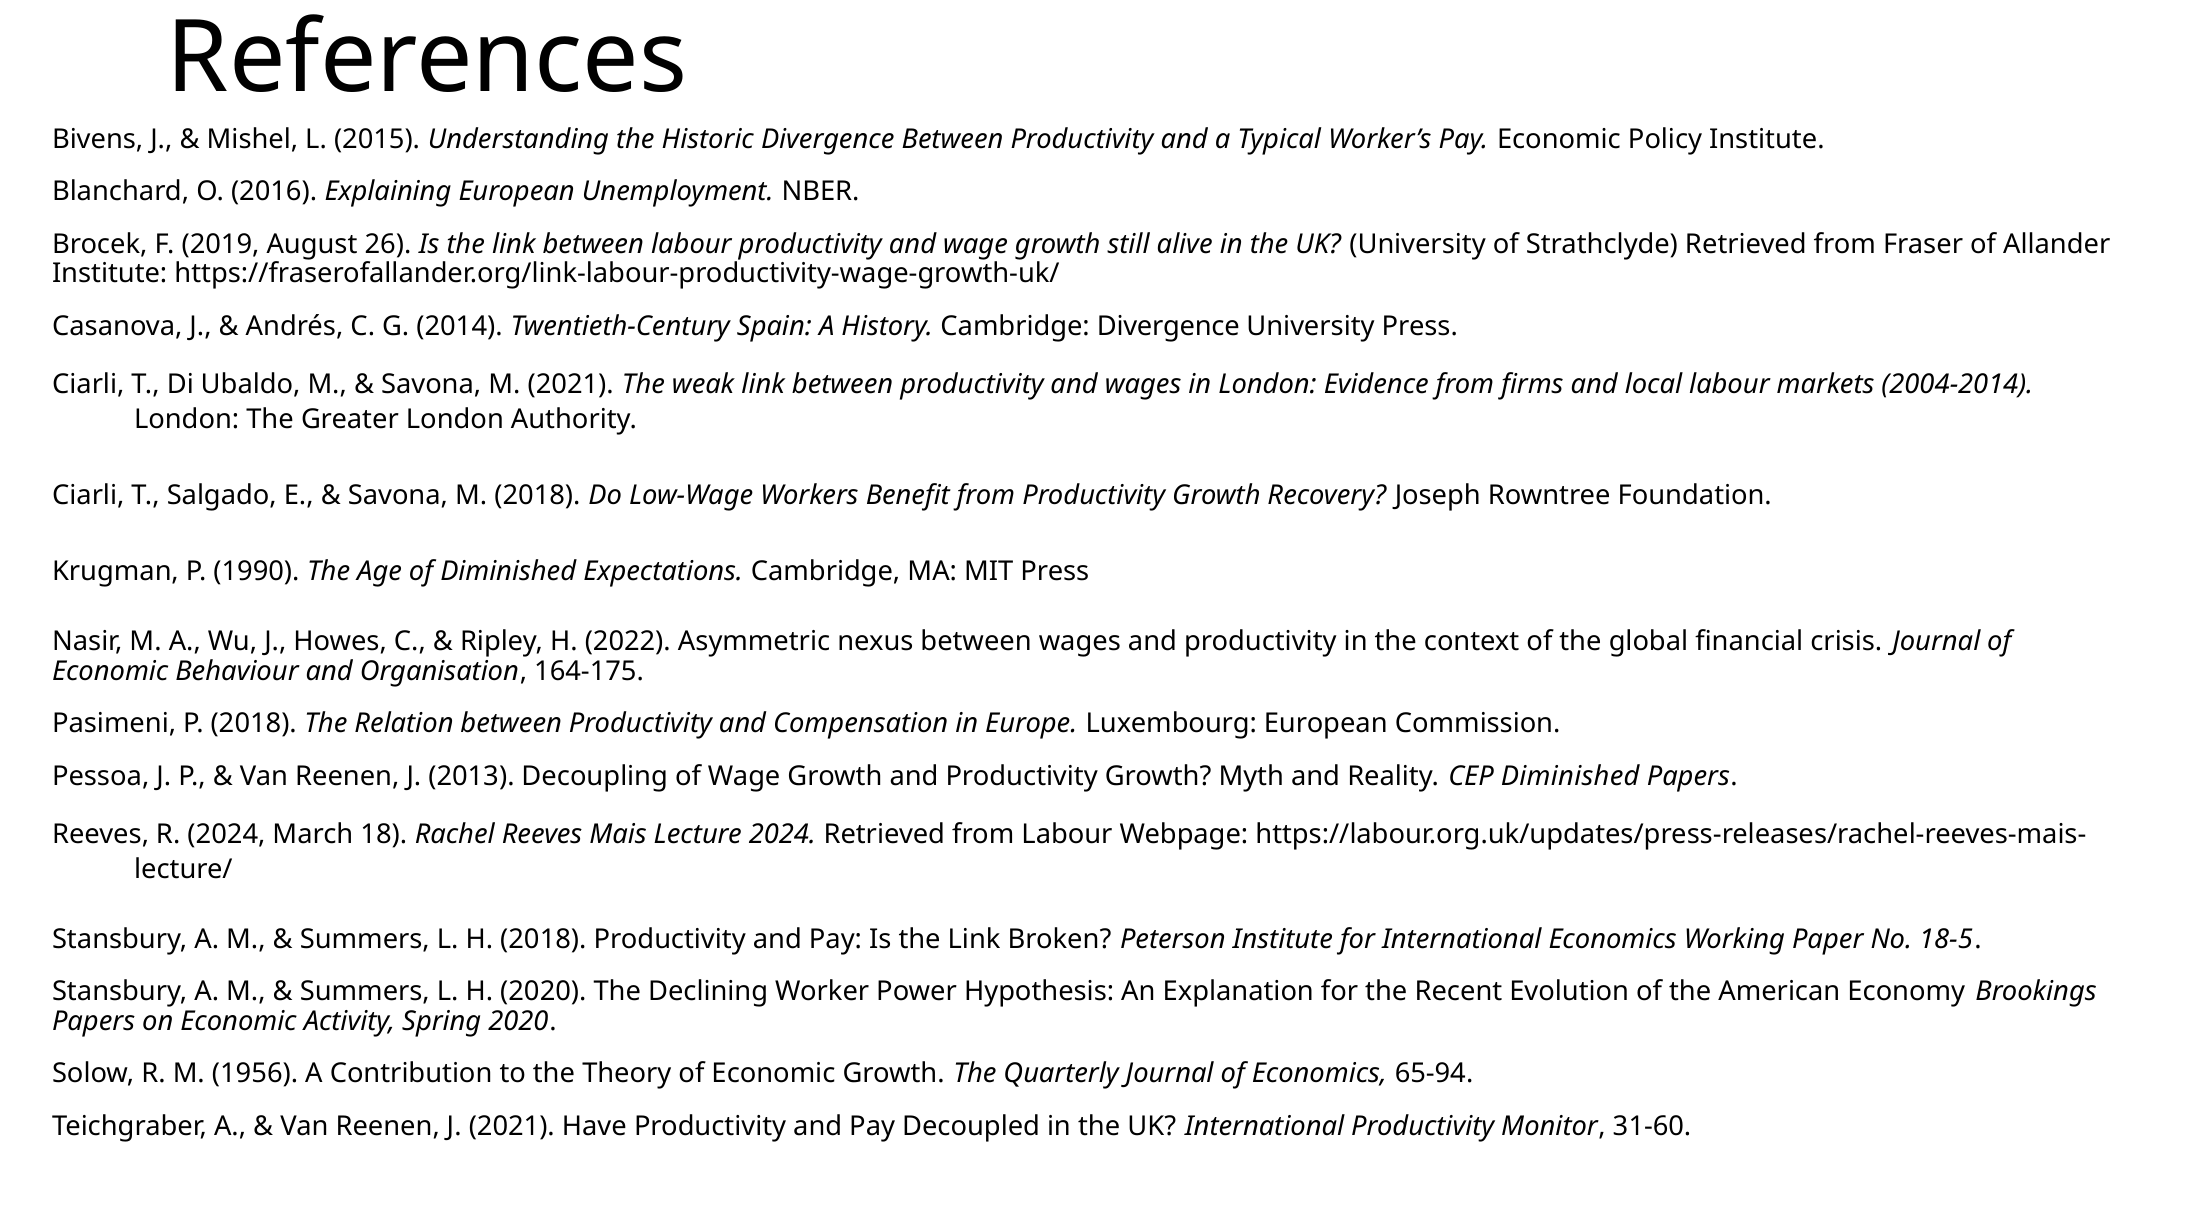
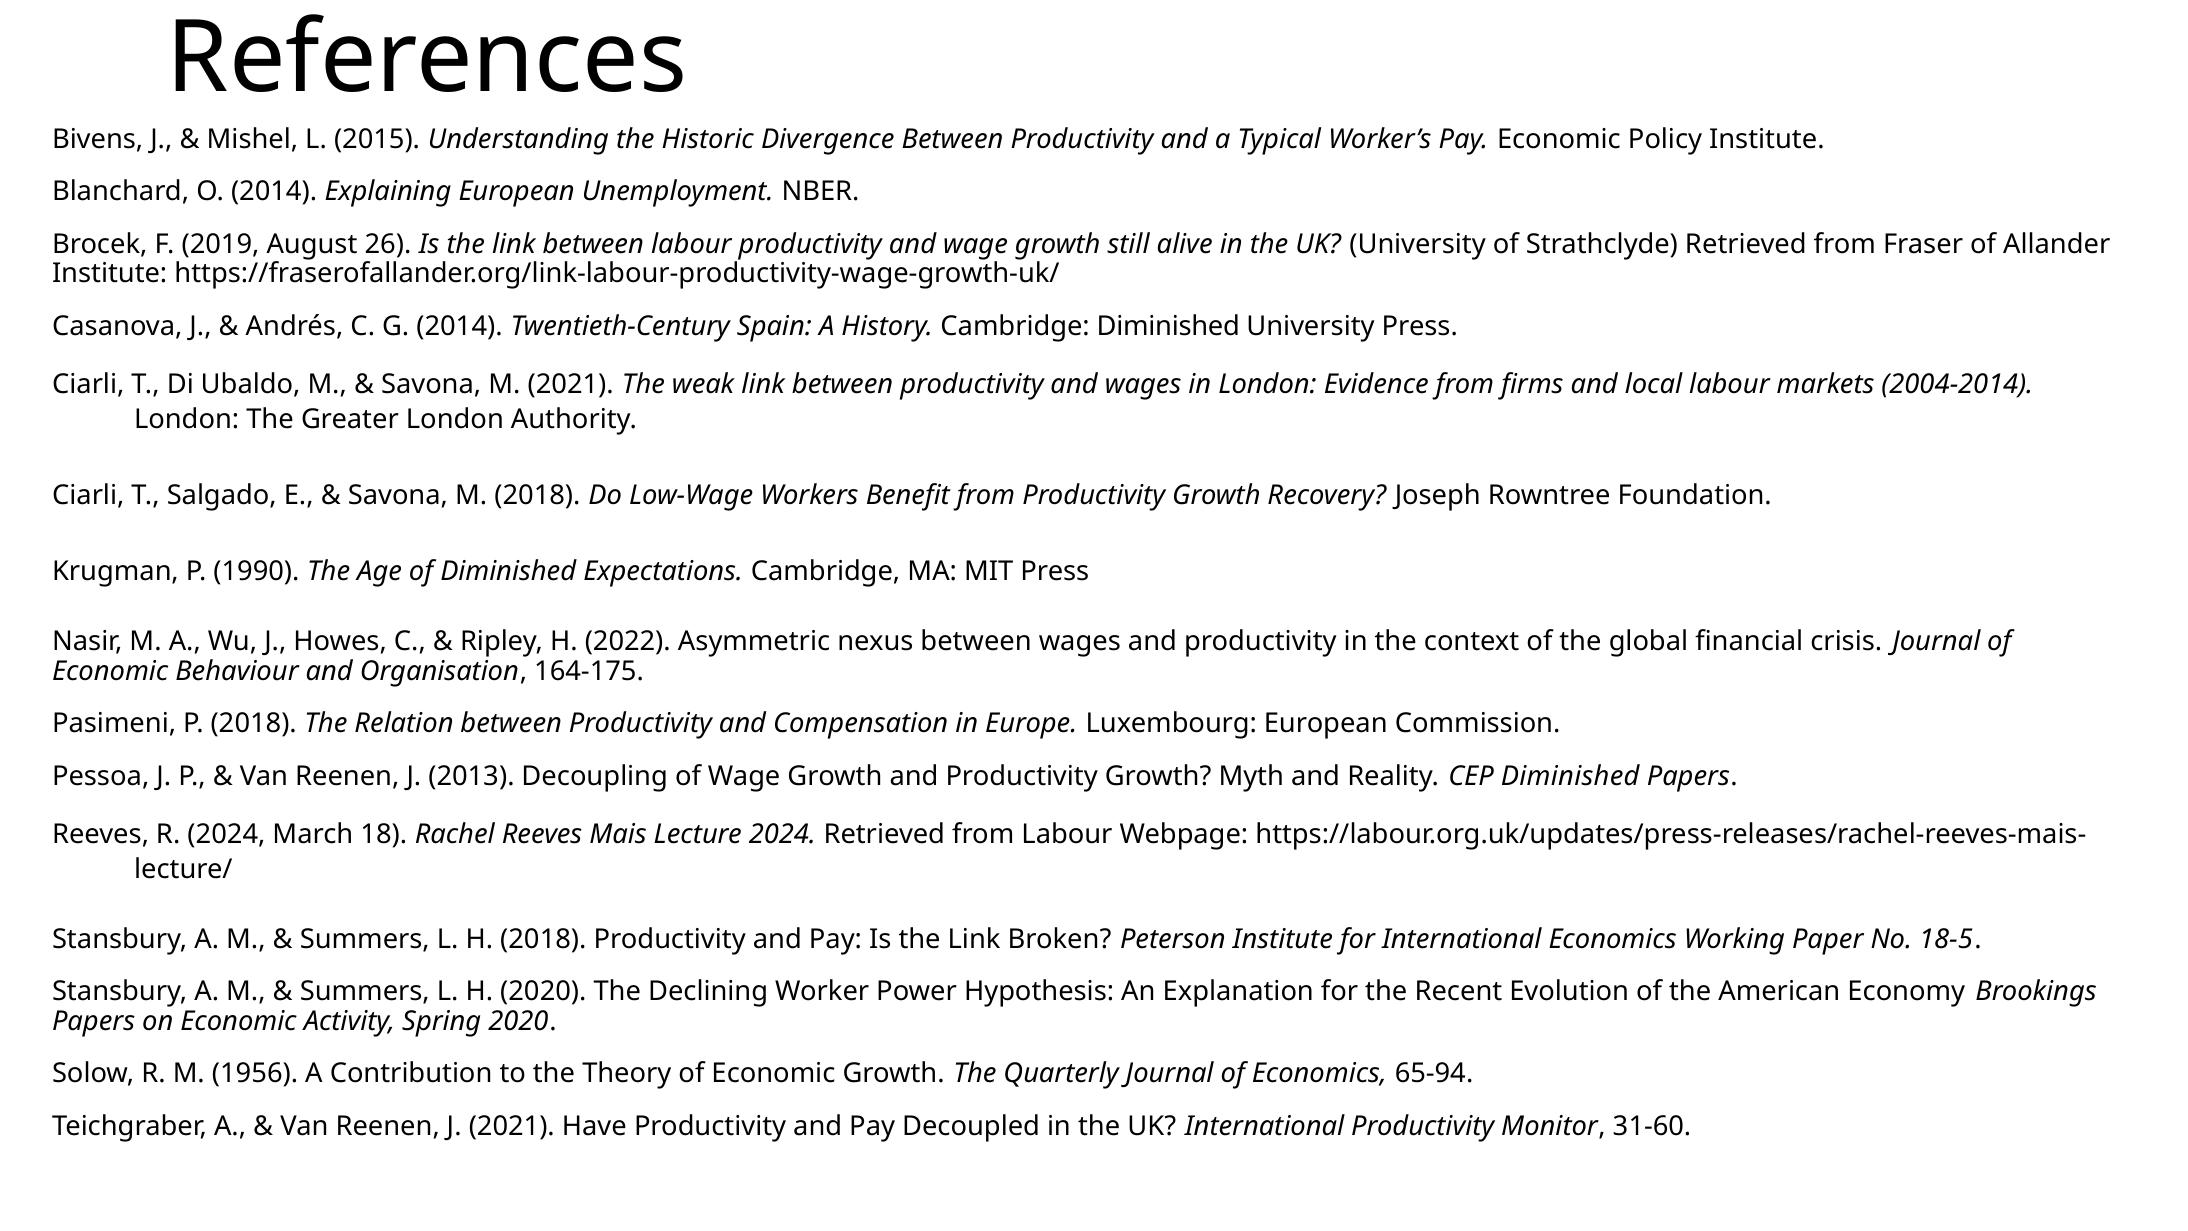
O 2016: 2016 -> 2014 (274, 192)
Cambridge Divergence: Divergence -> Diminished (1168, 326)
